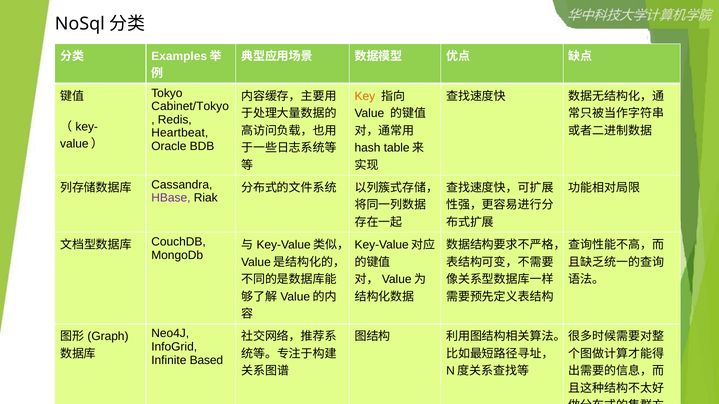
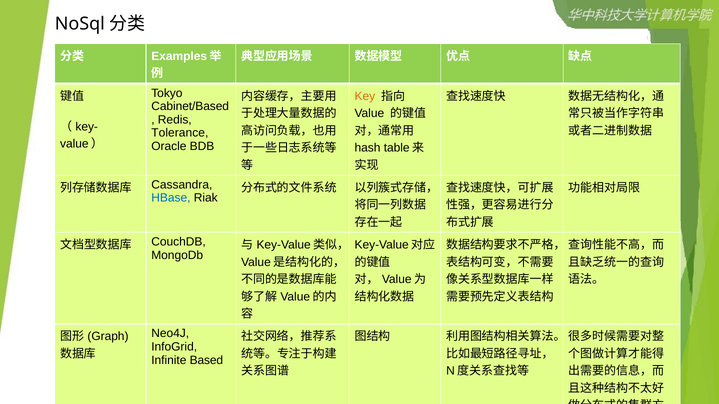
Cabinet/Tokyo: Cabinet/Tokyo -> Cabinet/Based (190, 107)
Heartbeat: Heartbeat -> Tolerance (180, 133)
HBase colour: purple -> blue (171, 198)
